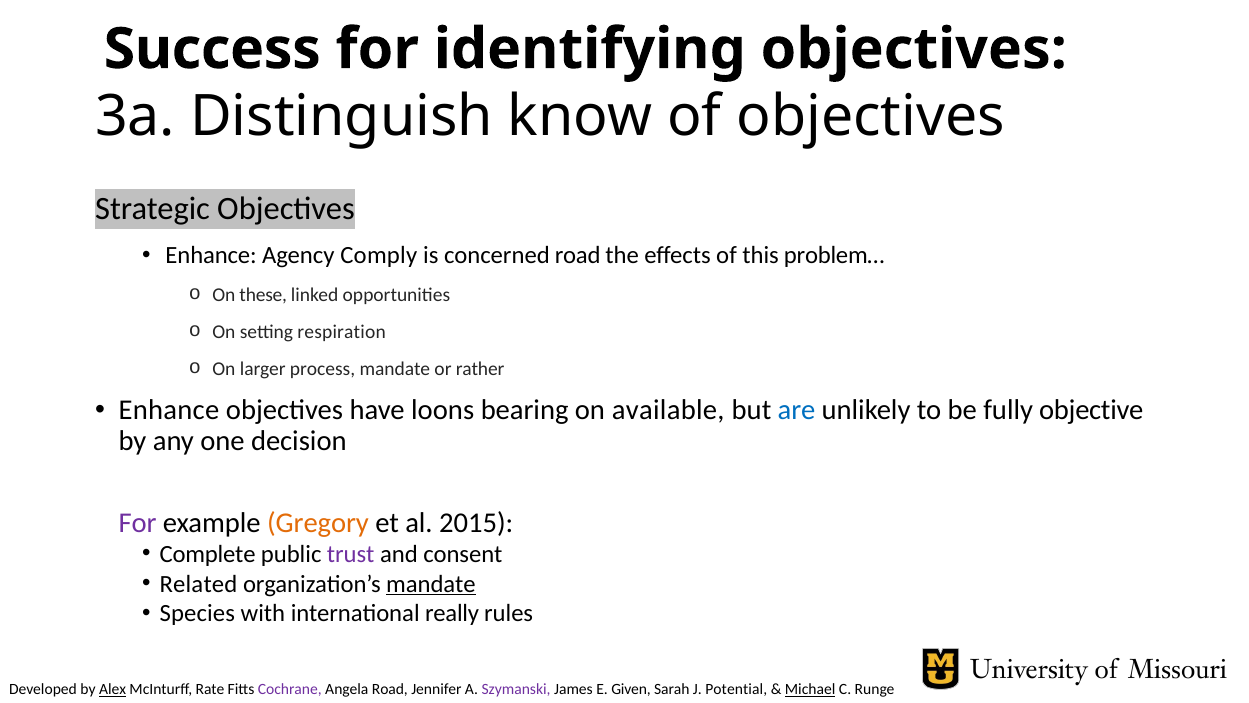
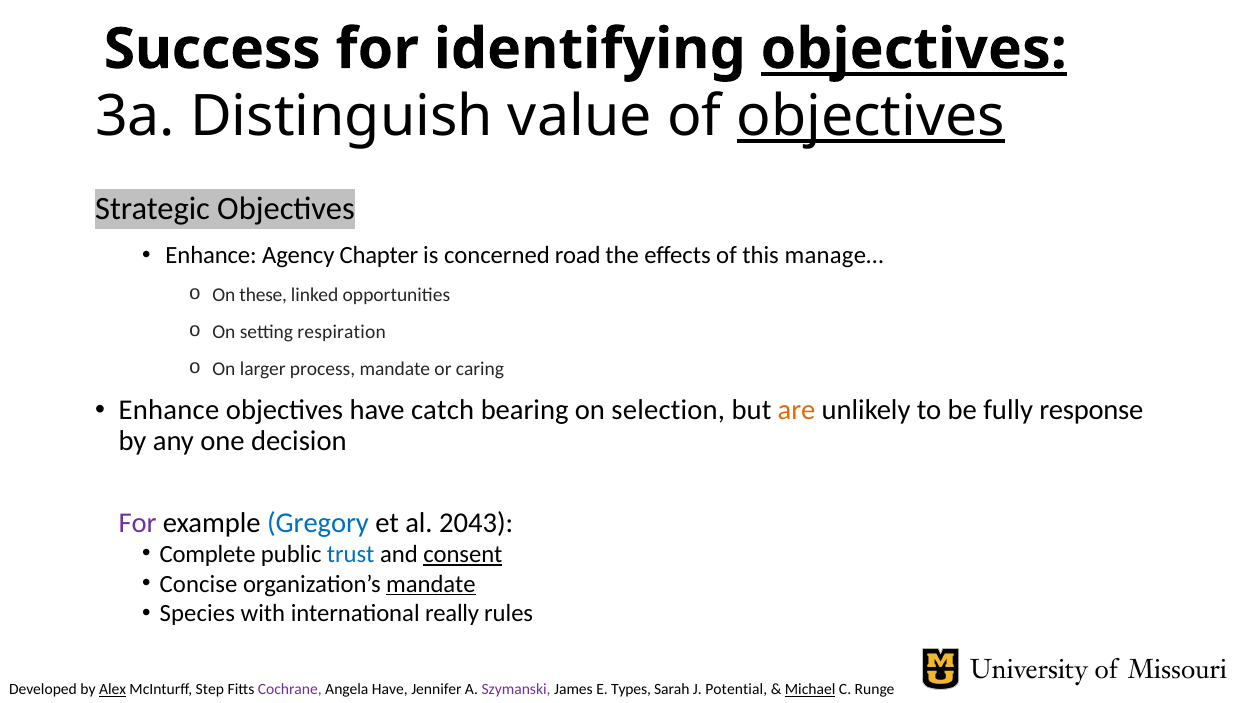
objectives underline: none -> present (914, 49)
know: know -> value (580, 116)
objectives underline: none -> present (871, 116)
Comply: Comply -> Chapter (379, 256)
problem…: problem… -> manage… (834, 256)
rather: rather -> caring (480, 369)
loons: loons -> catch (443, 410)
available: available -> selection (668, 410)
are colour: blue -> orange (797, 410)
objective: objective -> response (1091, 410)
Gregory colour: orange -> blue (318, 522)
2015: 2015 -> 2043 (476, 522)
trust colour: purple -> blue (351, 554)
consent underline: none -> present (463, 554)
Related: Related -> Concise (199, 584)
Rate: Rate -> Step (210, 689)
Angela Road: Road -> Have (390, 689)
Given: Given -> Types (631, 689)
